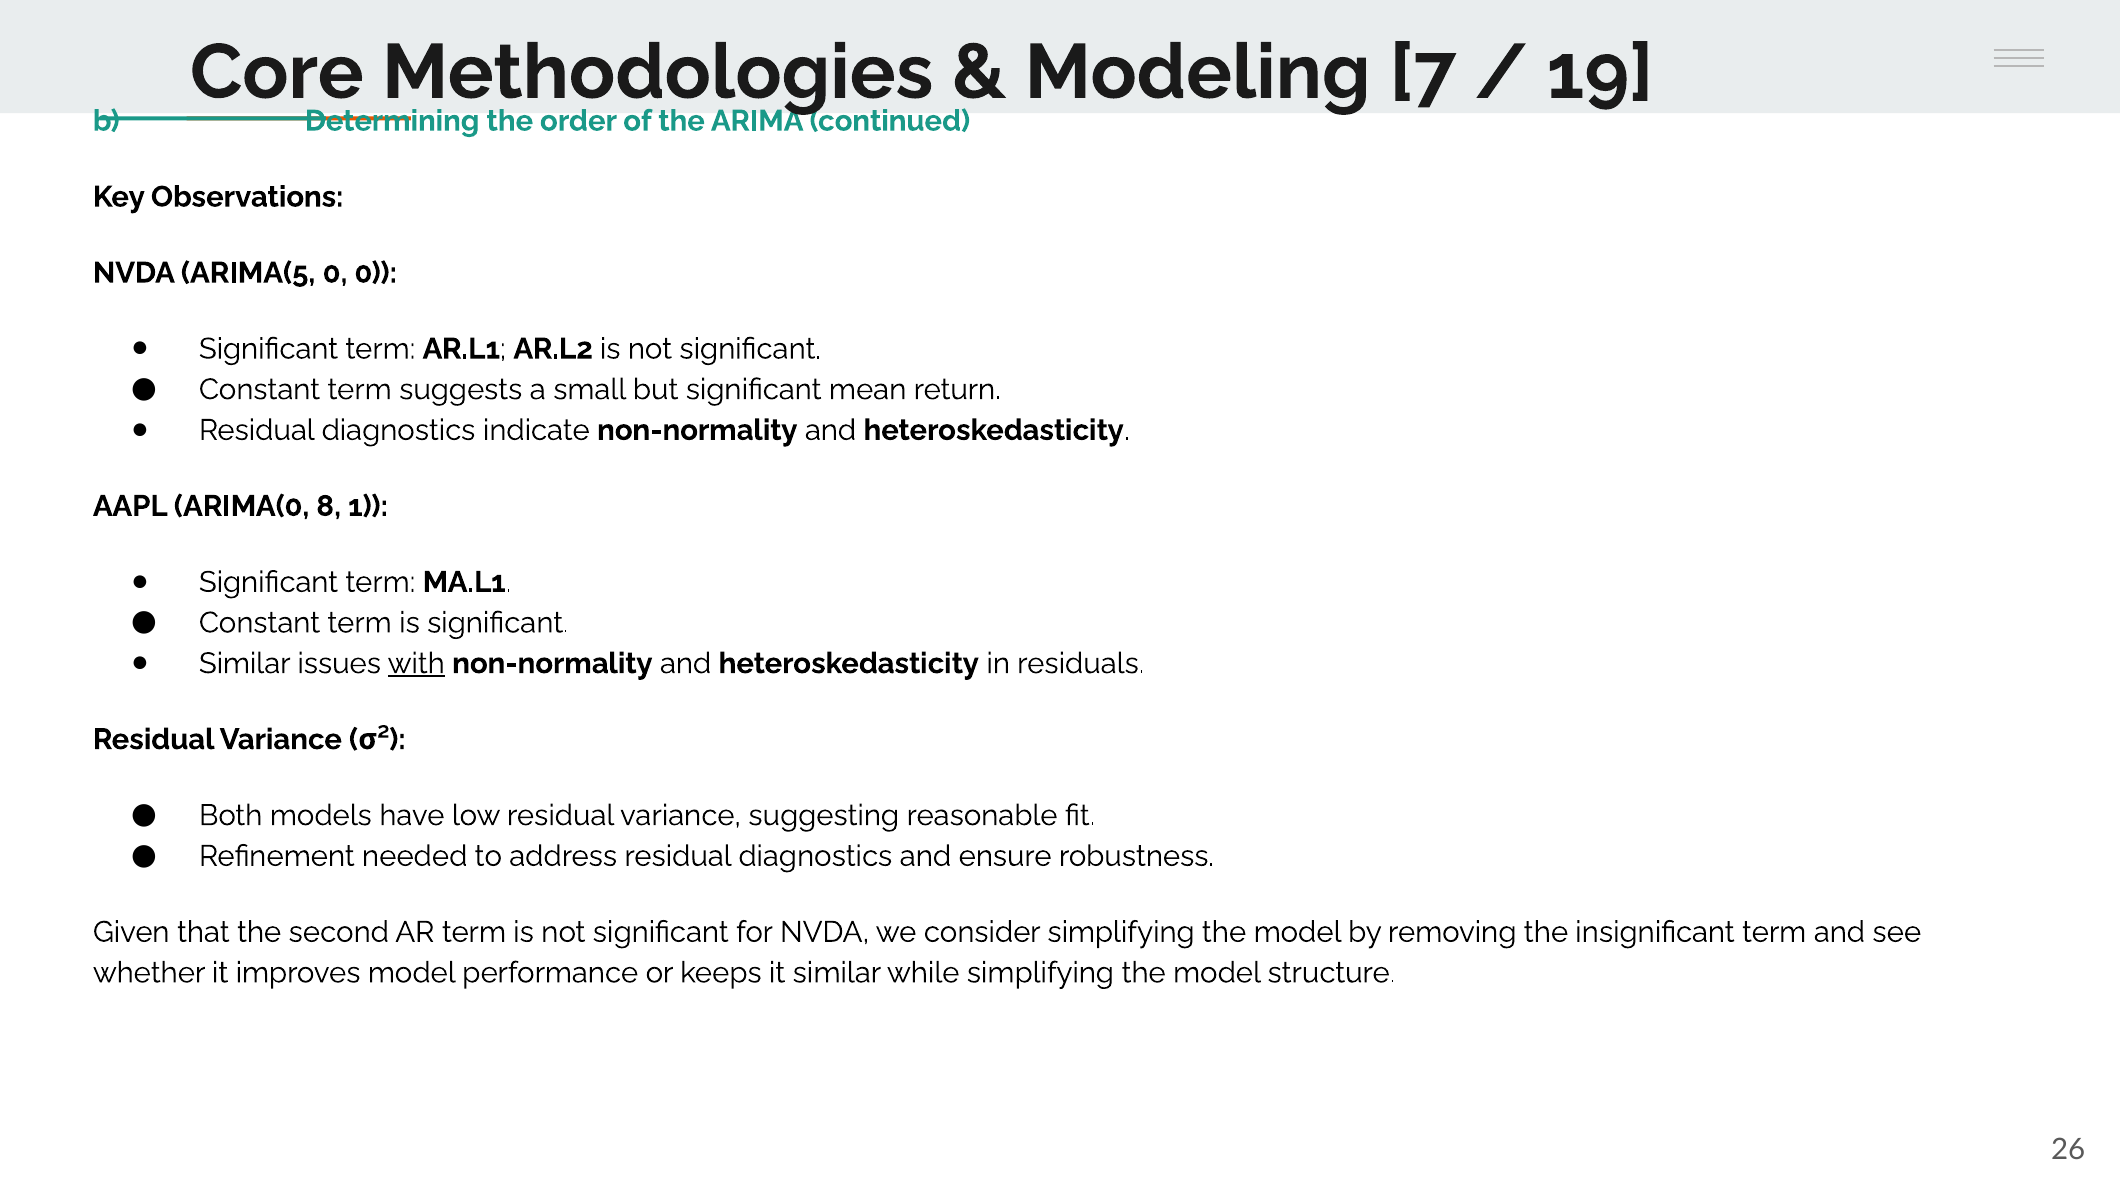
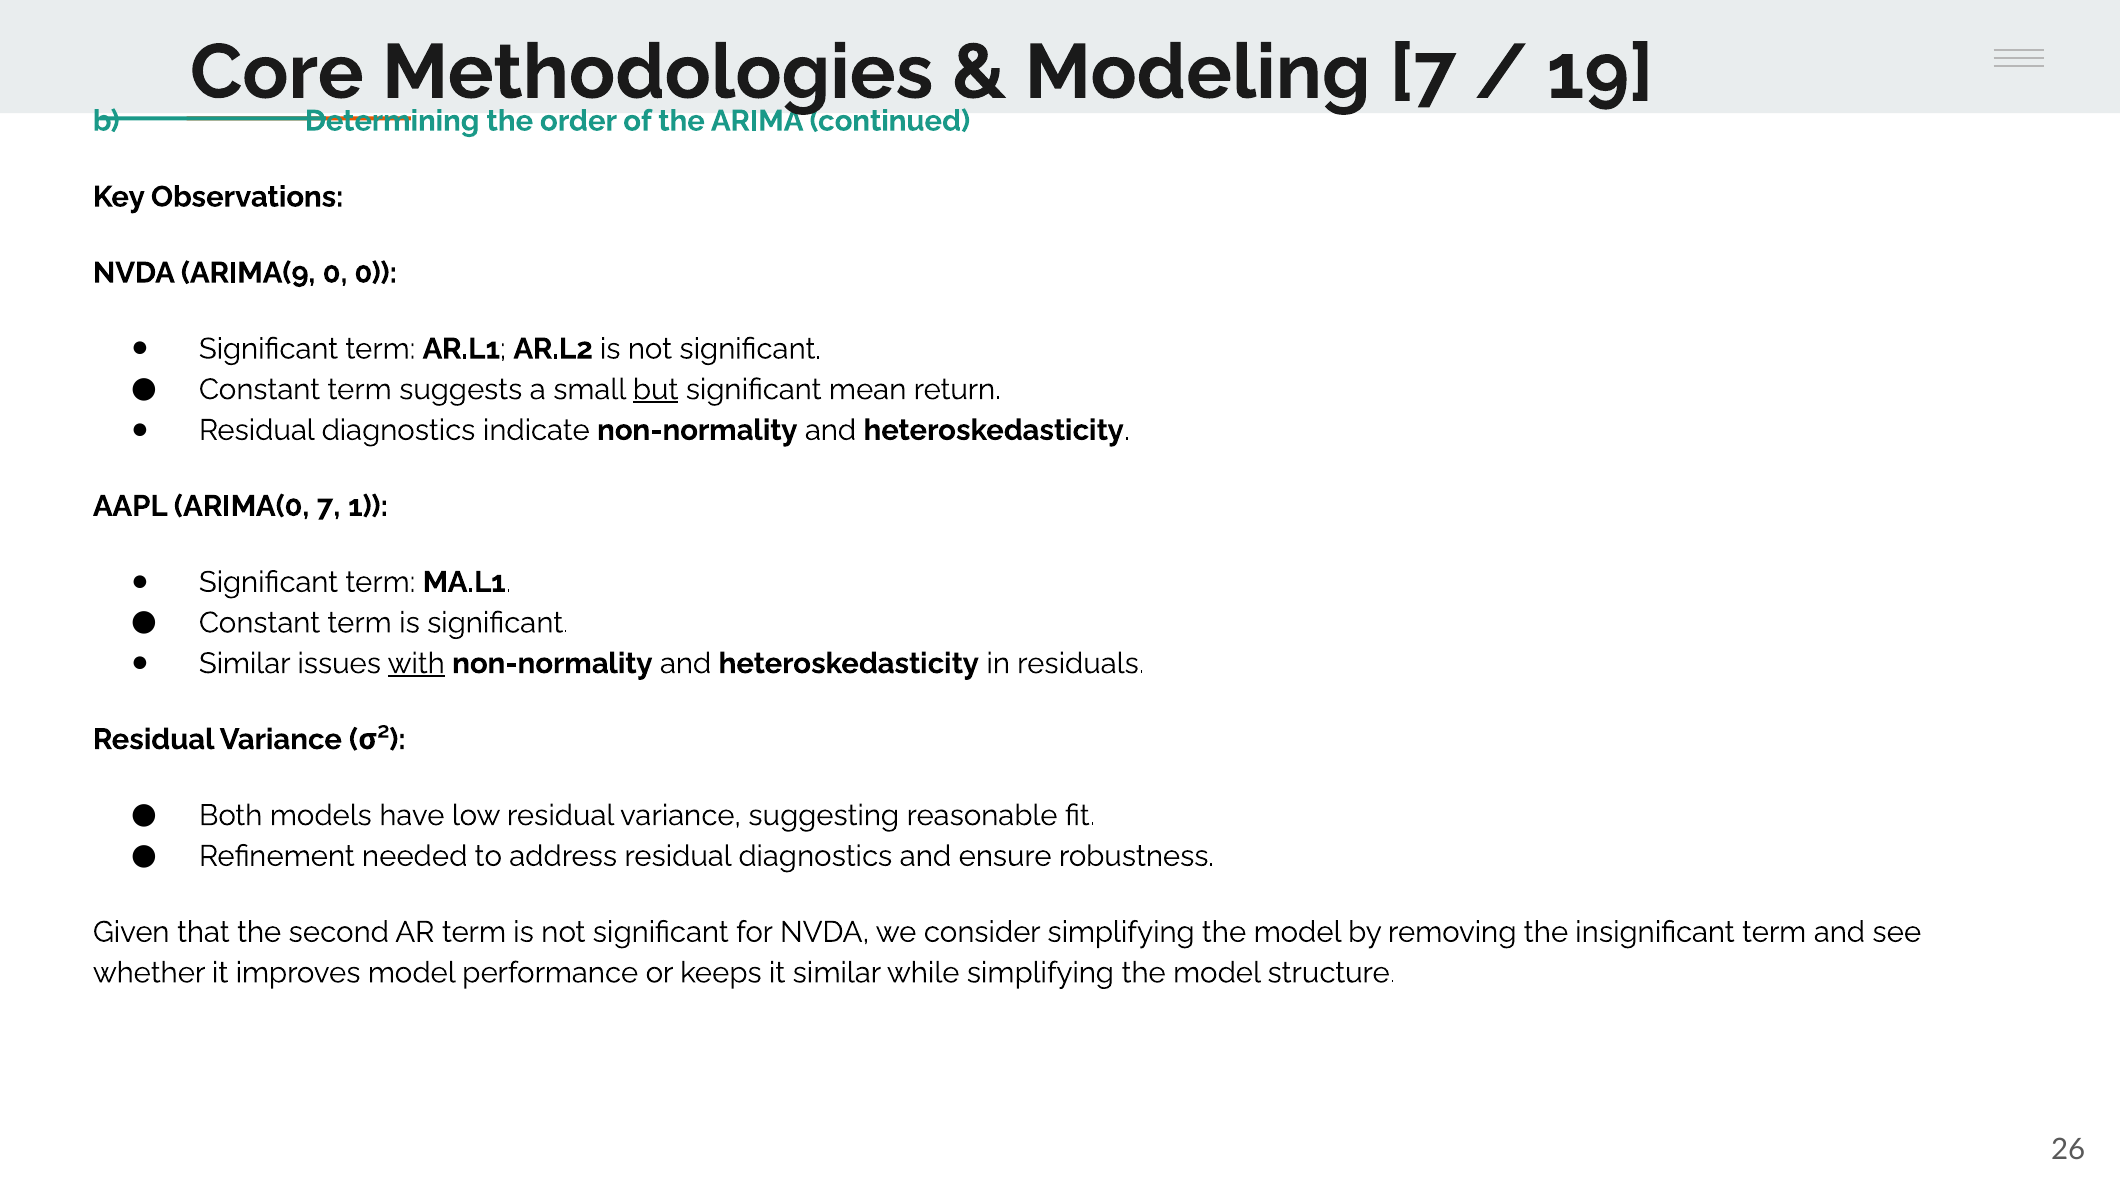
ARIMA(5: ARIMA(5 -> ARIMA(9 (248, 273)
but underline: none -> present (656, 389)
ARIMA(0 8: 8 -> 7 (329, 506)
